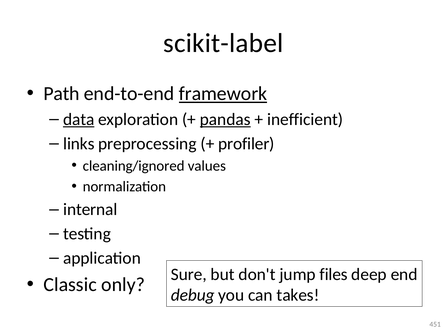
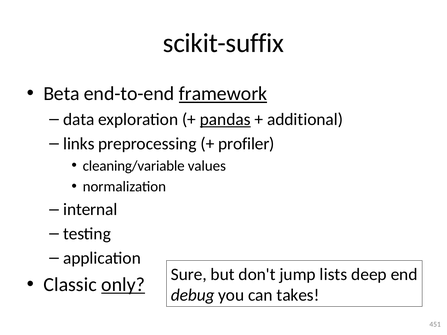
scikit-label: scikit-label -> scikit-suffix (224, 43)
Path: Path -> Beta (62, 94)
data underline: present -> none (79, 119)
inefficient: inefficient -> additional (305, 119)
cleaning/ignored: cleaning/ignored -> cleaning/variable (134, 166)
files: files -> lists (333, 275)
only underline: none -> present (123, 285)
